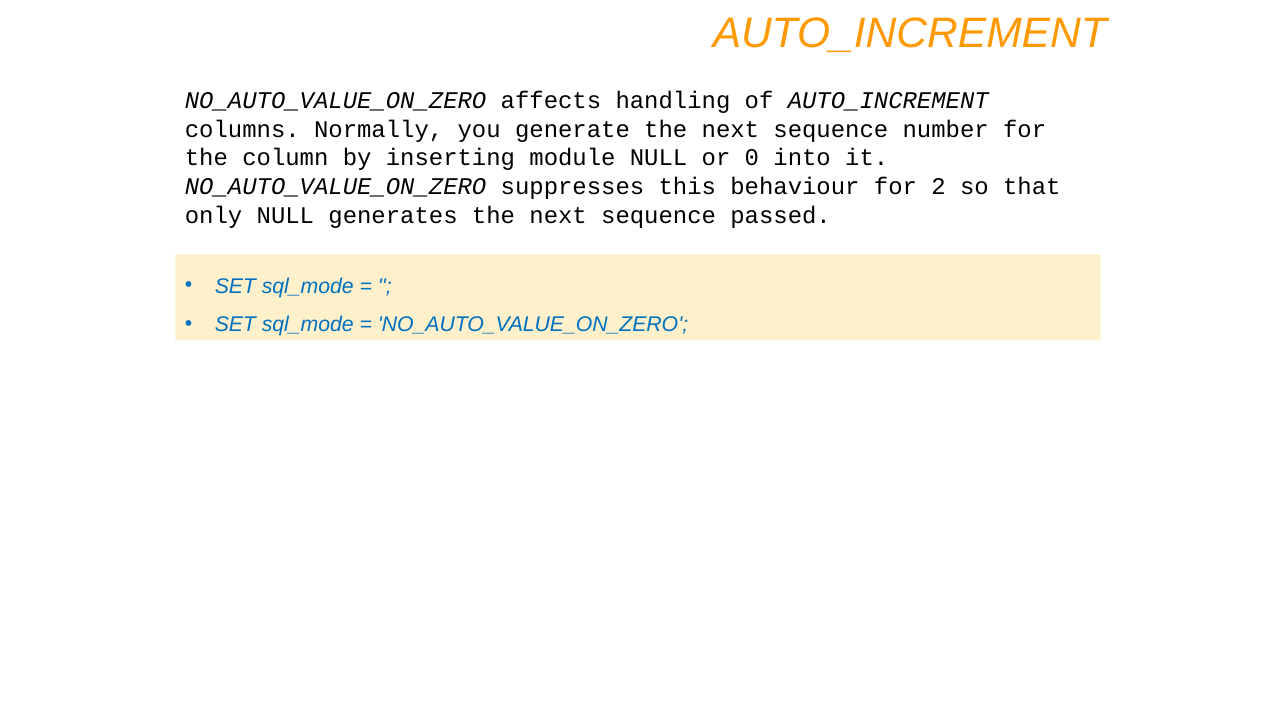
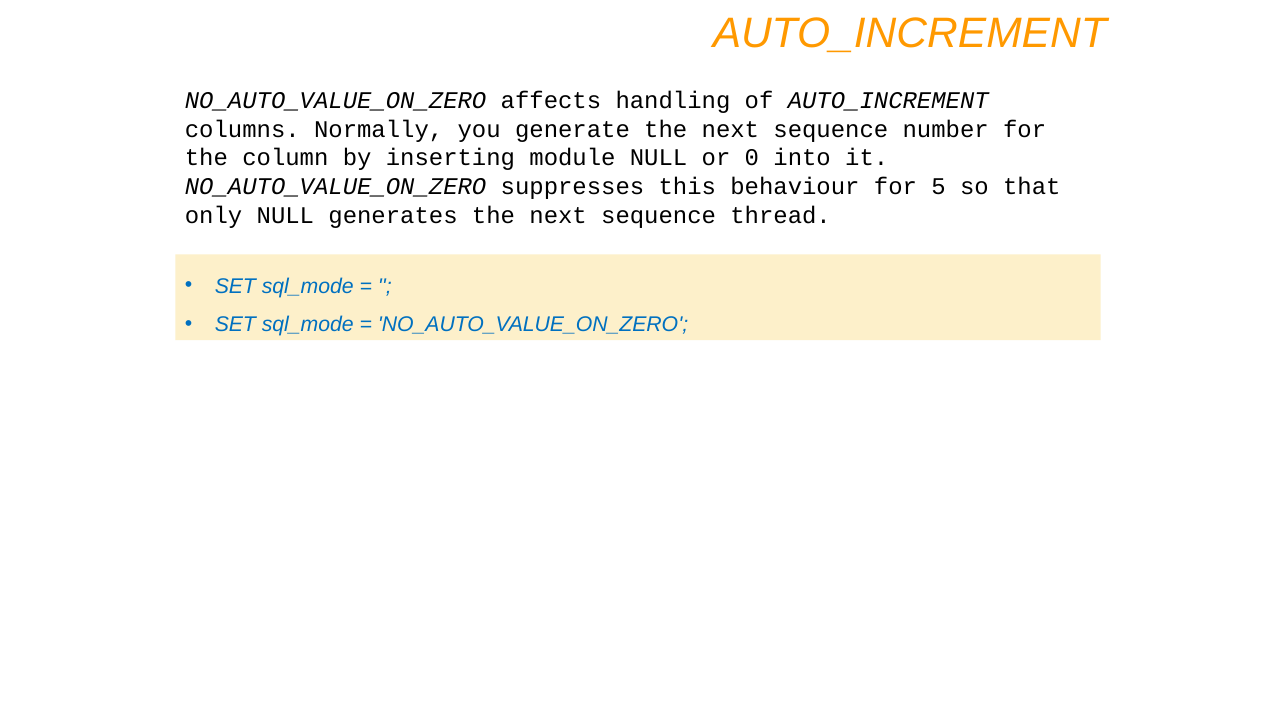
2: 2 -> 5 (939, 187)
passed: passed -> thread (781, 215)
